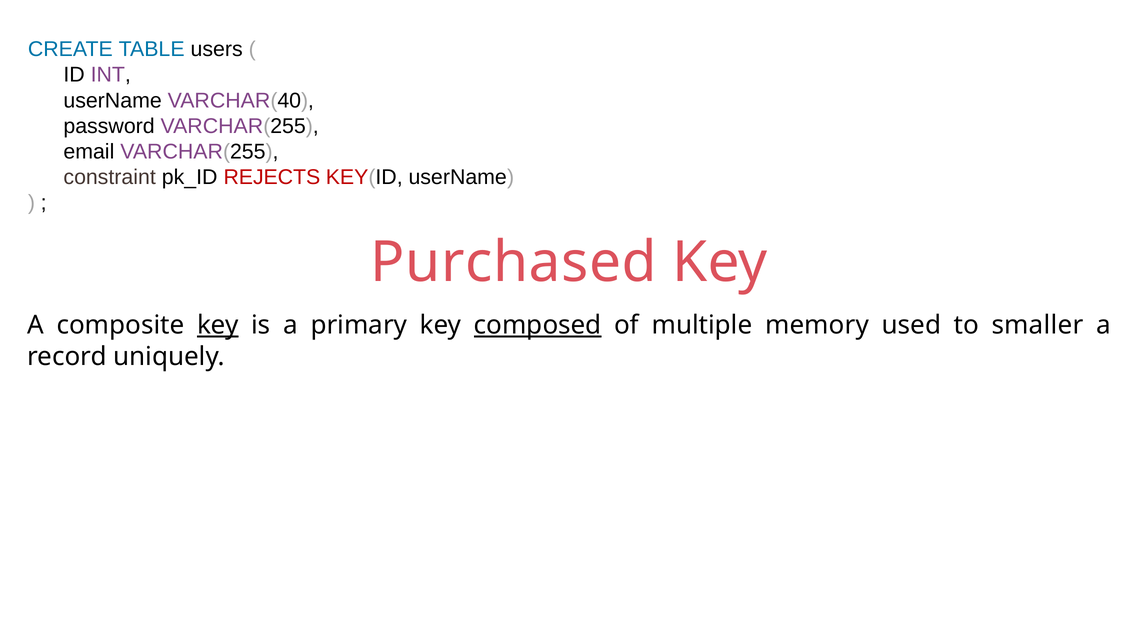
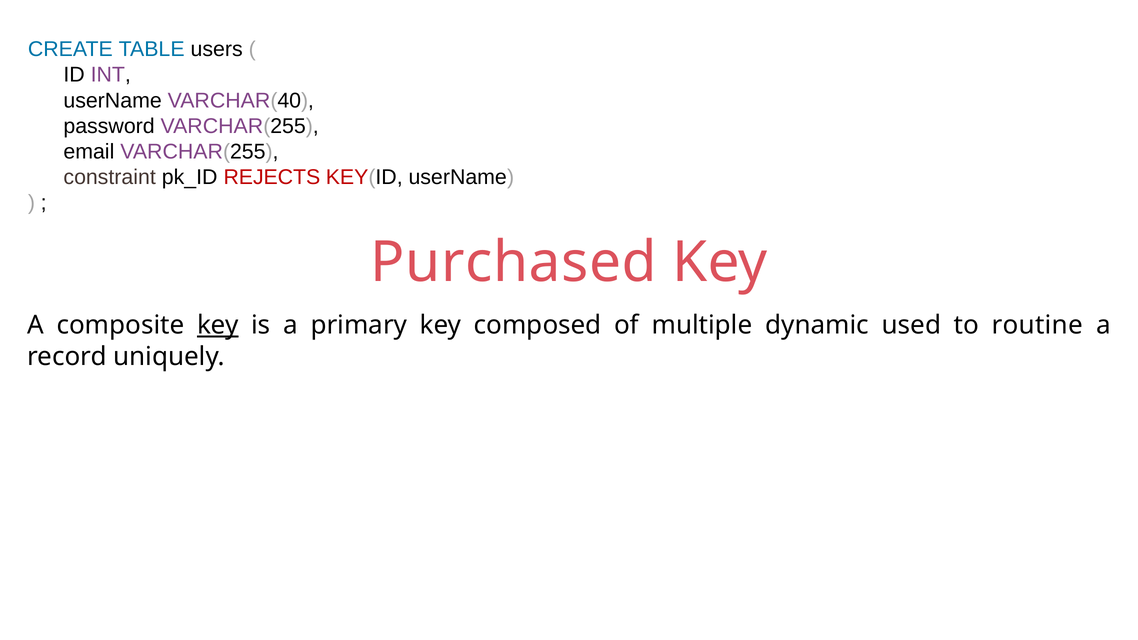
composed underline: present -> none (538, 325)
memory: memory -> dynamic (817, 325)
smaller: smaller -> routine (1037, 325)
